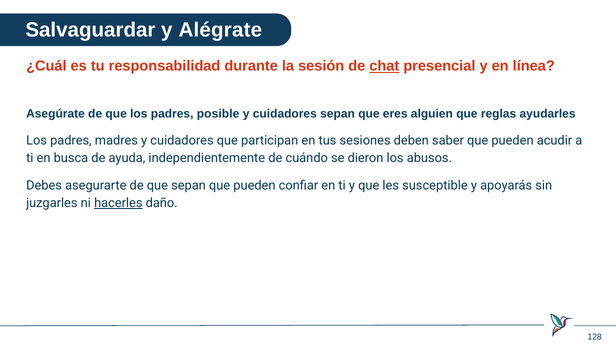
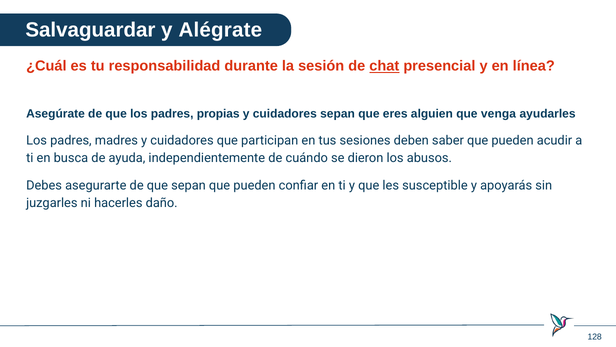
posible: posible -> propias (218, 114)
reglas: reglas -> venga (498, 114)
hacerles underline: present -> none (118, 203)
